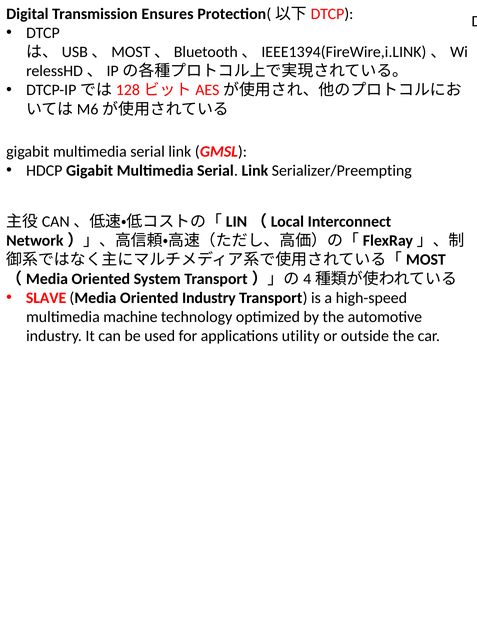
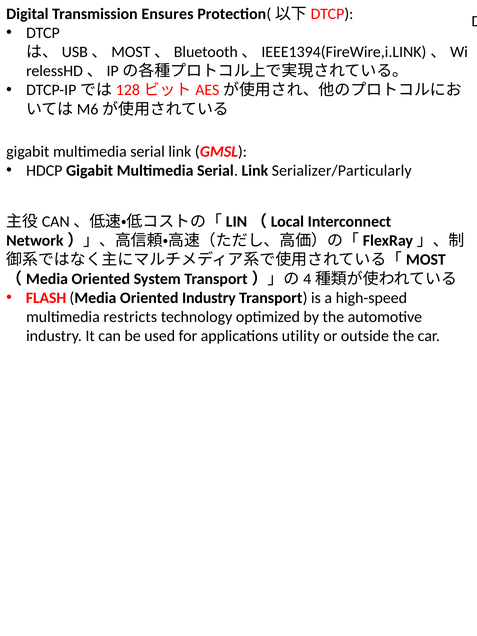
Serializer/Preempting: Serializer/Preempting -> Serializer/Particularly (342, 171)
SLAVE: SLAVE -> FLASH (46, 298)
machine: machine -> restricts (130, 317)
